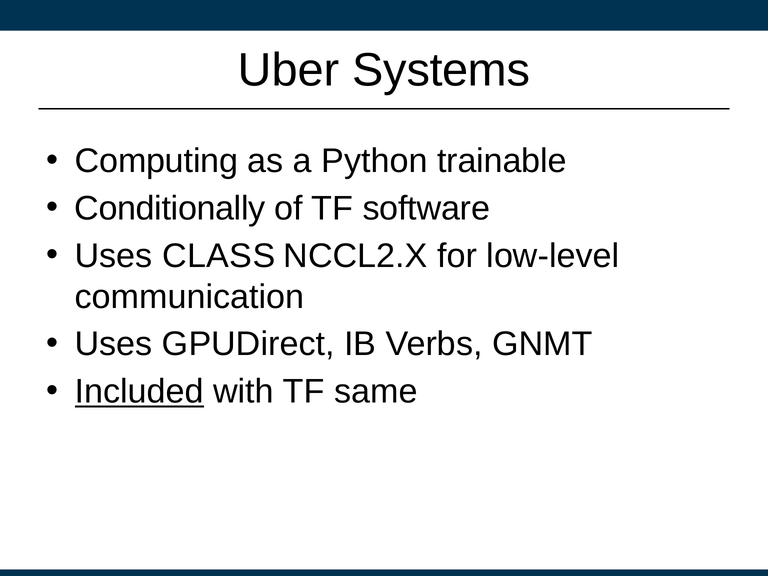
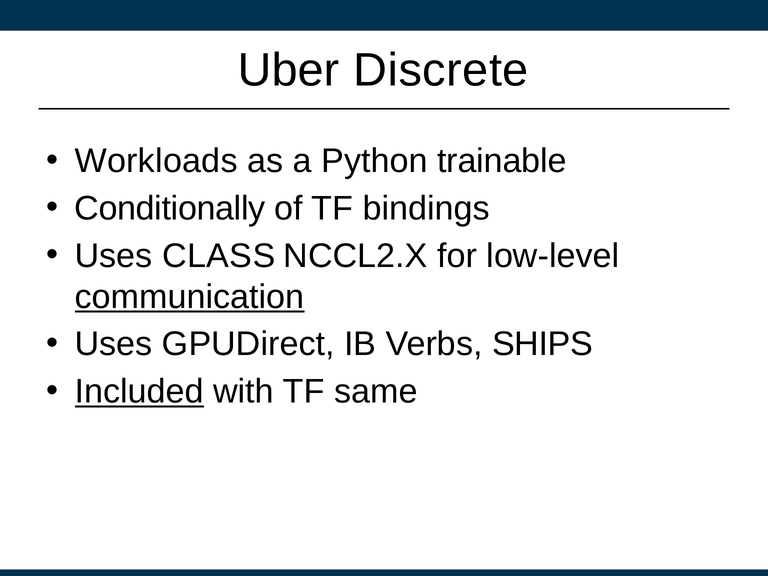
Systems: Systems -> Discrete (441, 70)
Computing: Computing -> Workloads (156, 161)
software: software -> bindings (426, 208)
communication underline: none -> present (190, 297)
GNMT: GNMT -> SHIPS (542, 344)
